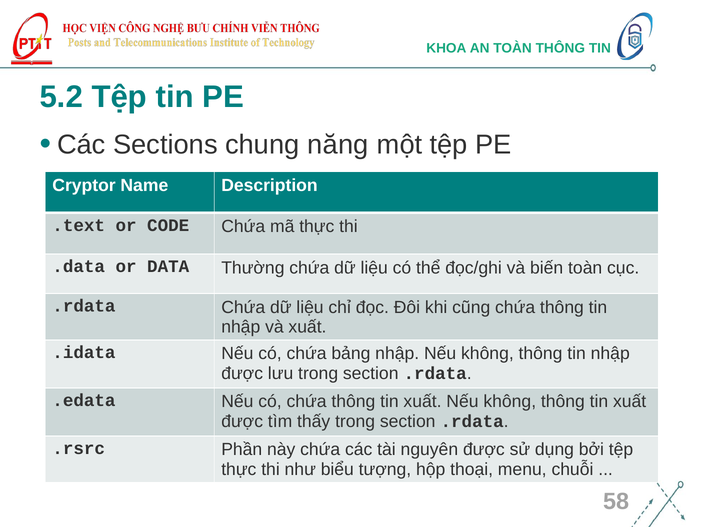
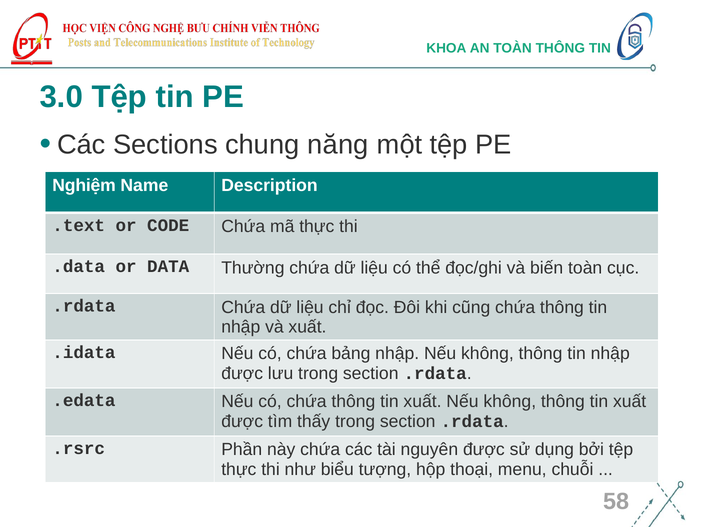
5.2: 5.2 -> 3.0 (61, 97)
Cryptor: Cryptor -> Nghiệm (84, 185)
